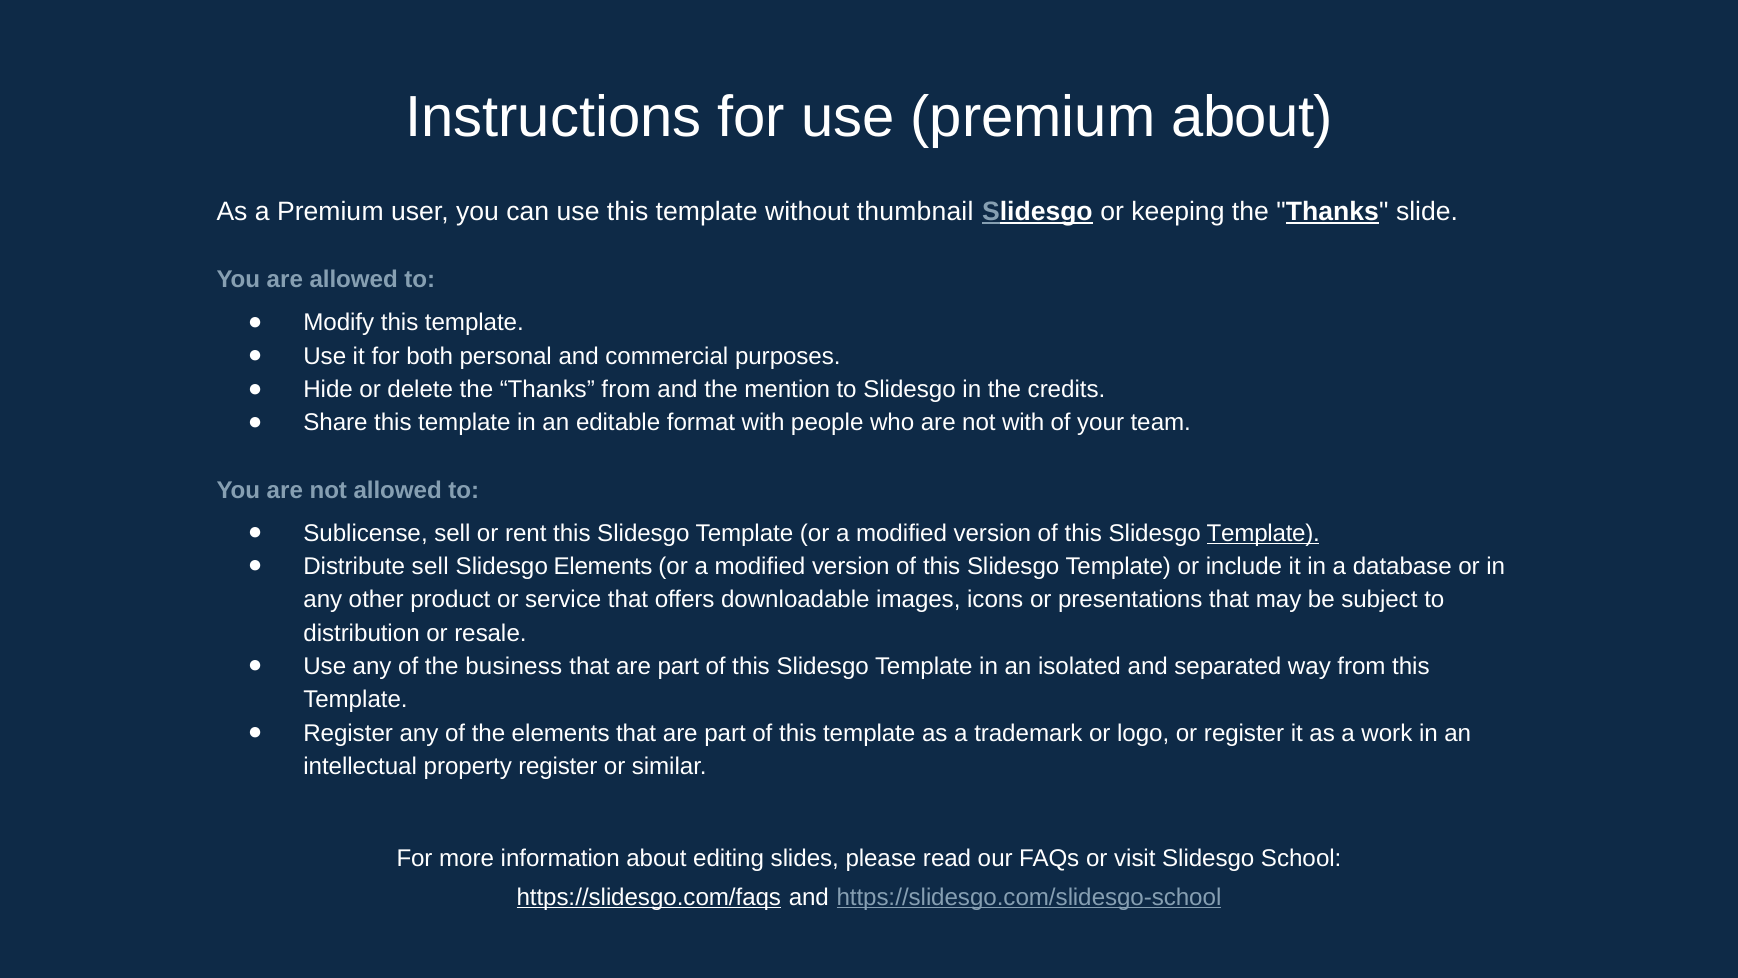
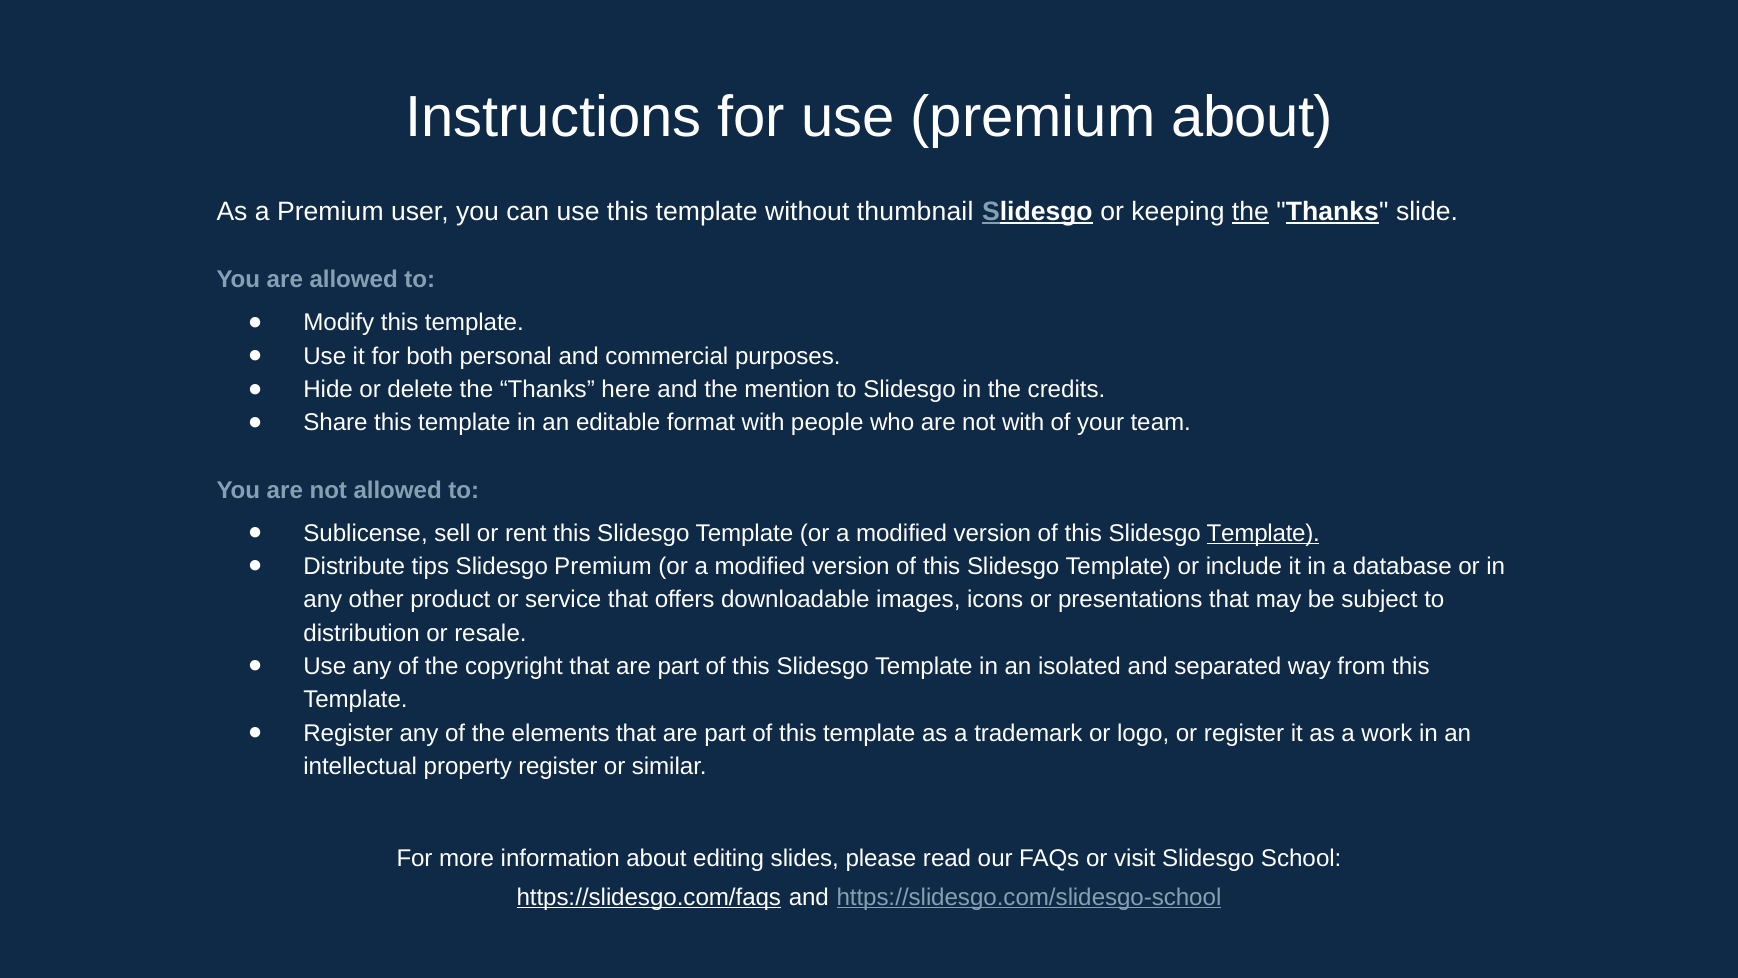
the underline: none -> present (1250, 211)
Thanks from: from -> here (626, 389)
Distribute sell: sell -> tips (430, 566)
Slidesgo Elements: Elements -> Premium (603, 566)
business: business -> copyright (514, 666)
